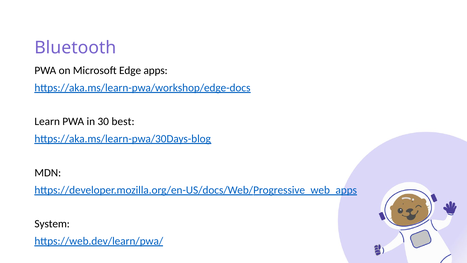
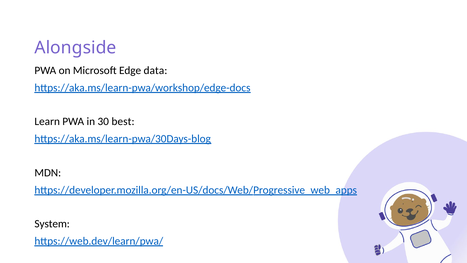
Bluetooth: Bluetooth -> Alongside (75, 48)
apps: apps -> data (155, 70)
